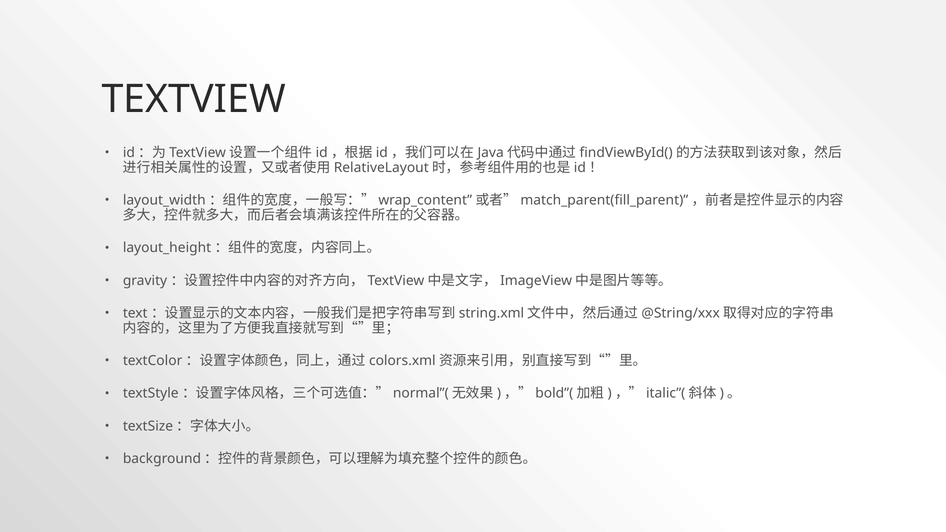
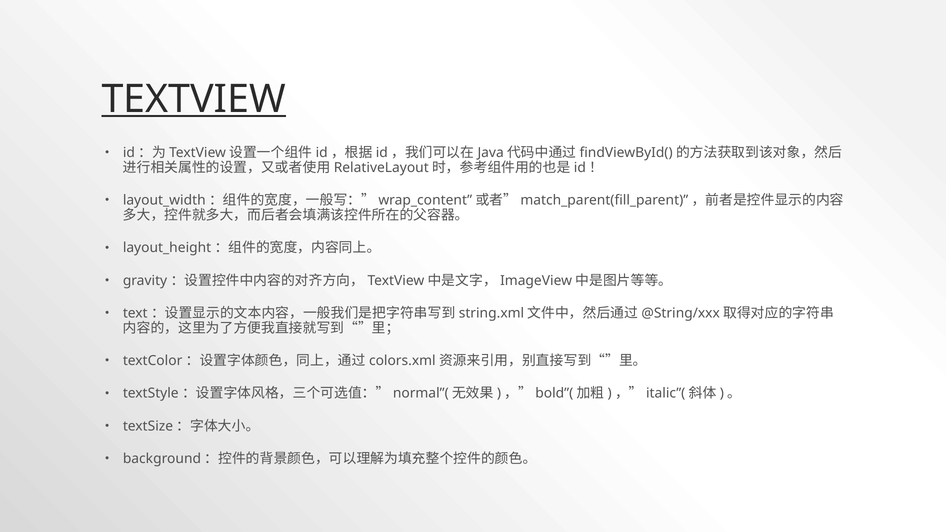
TEXTVIEW underline: none -> present (194, 99)
